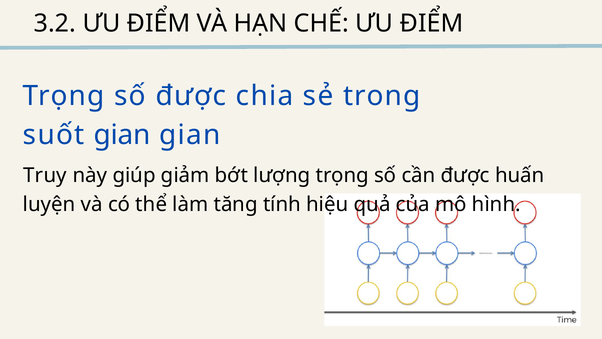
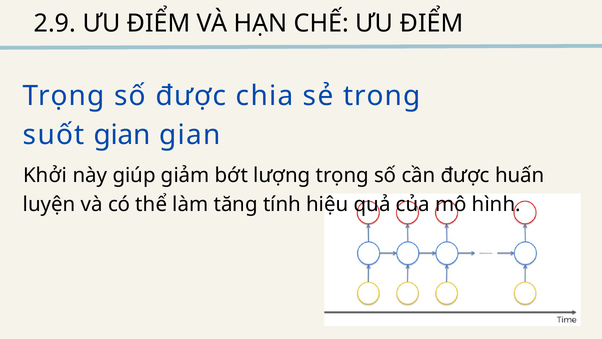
3.2: 3.2 -> 2.9 (55, 23)
Truy: Truy -> Khởi (45, 175)
